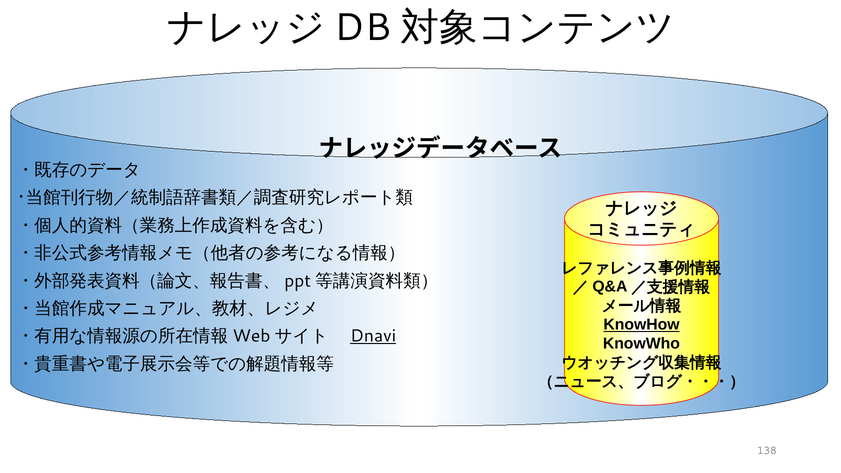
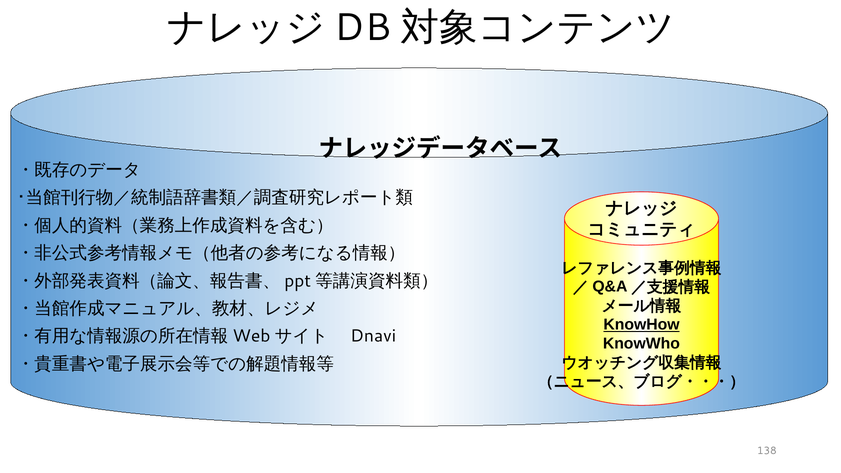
Dnavi underline: present -> none (373, 336)
